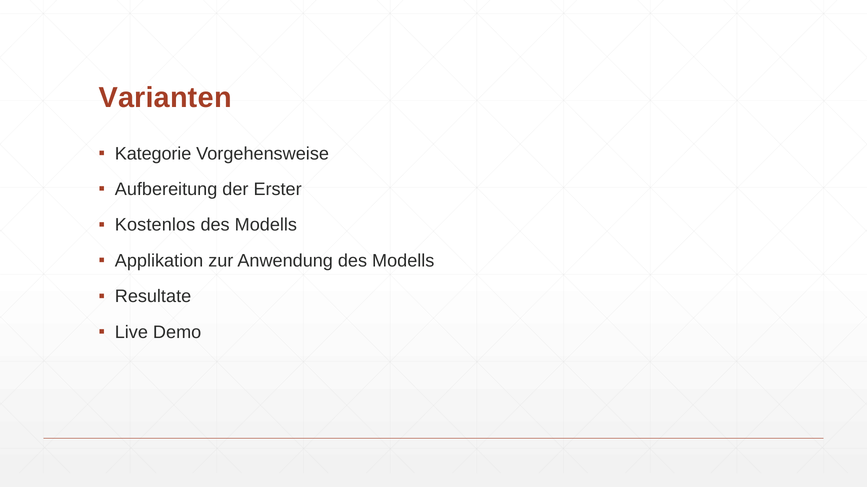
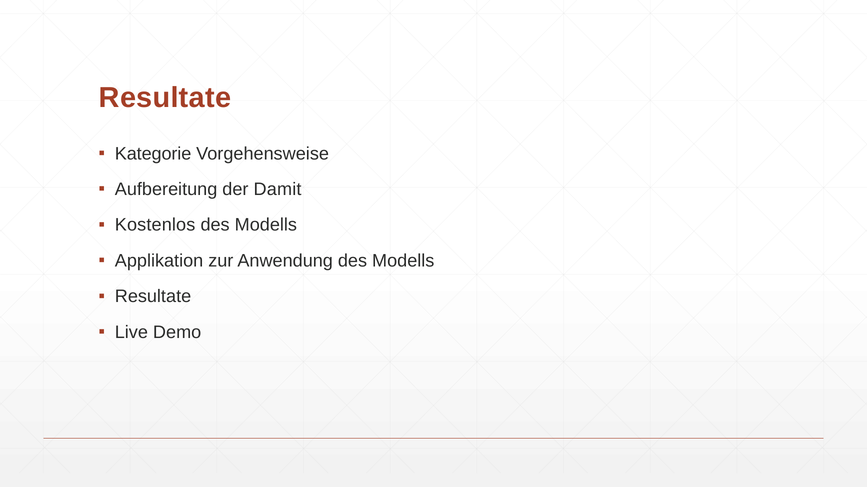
Varianten: Varianten -> Resultate (165, 98)
Erster: Erster -> Damit (278, 190)
